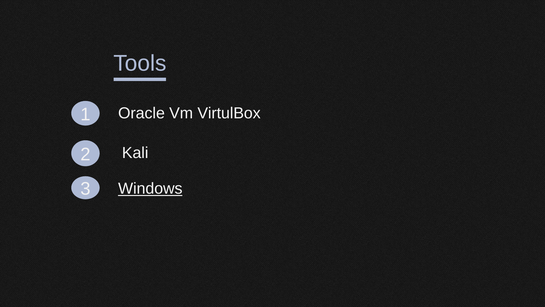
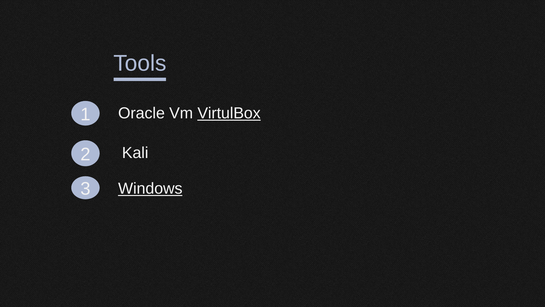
VirtulBox underline: none -> present (229, 113)
